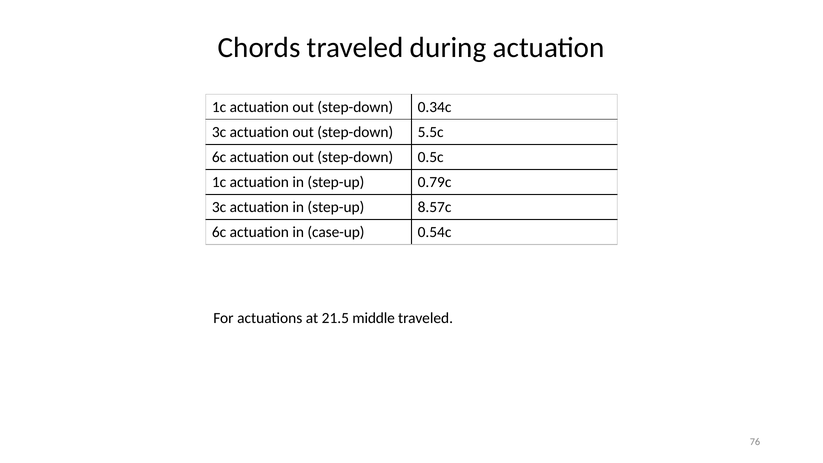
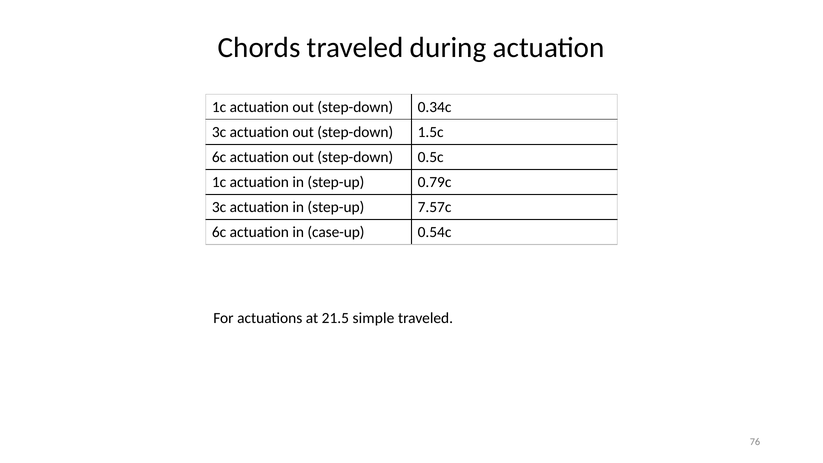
5.5c: 5.5c -> 1.5c (431, 132)
8.57c: 8.57c -> 7.57c (435, 207)
middle: middle -> simple (373, 318)
